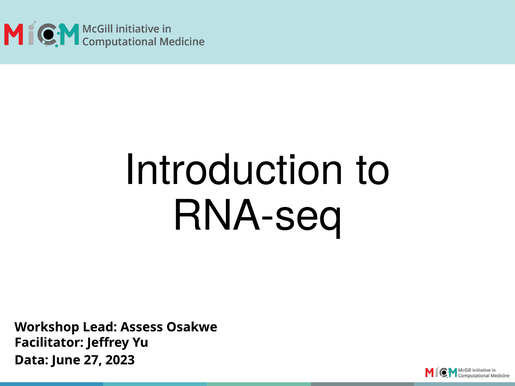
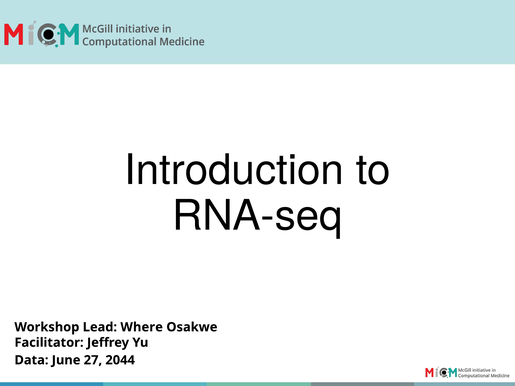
Assess: Assess -> Where (142, 327)
2023: 2023 -> 2044 (120, 360)
